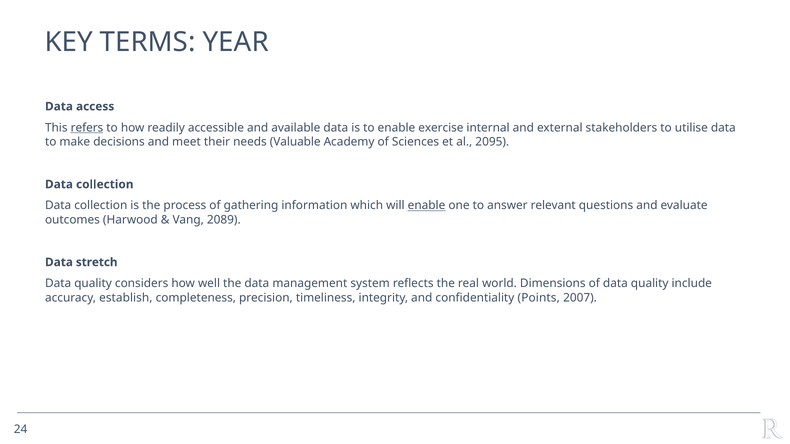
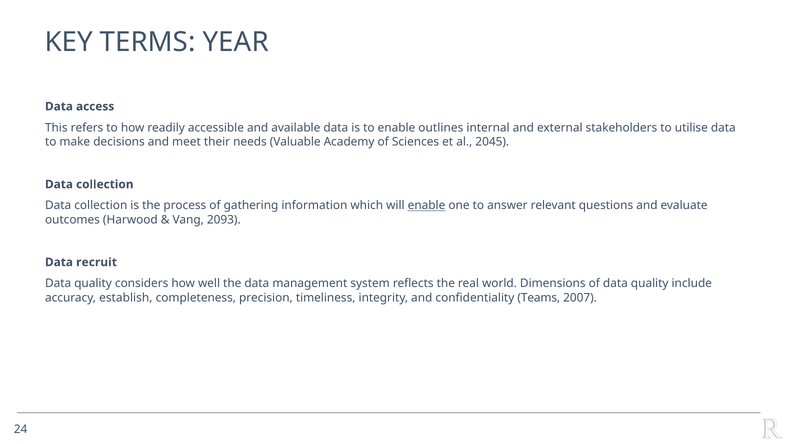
refers underline: present -> none (87, 128)
exercise: exercise -> outlines (441, 128)
2095: 2095 -> 2045 (492, 142)
2089: 2089 -> 2093 (224, 220)
stretch: stretch -> recruit (97, 262)
Points: Points -> Teams (539, 298)
